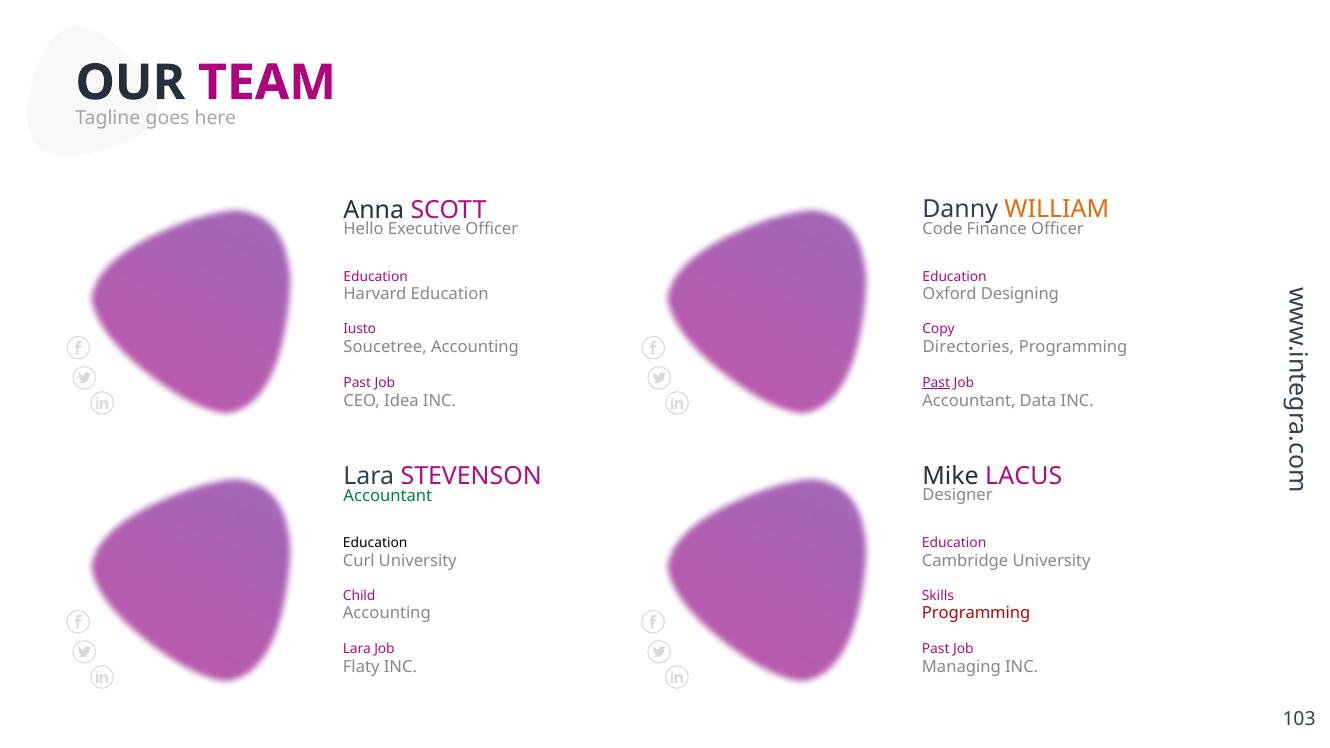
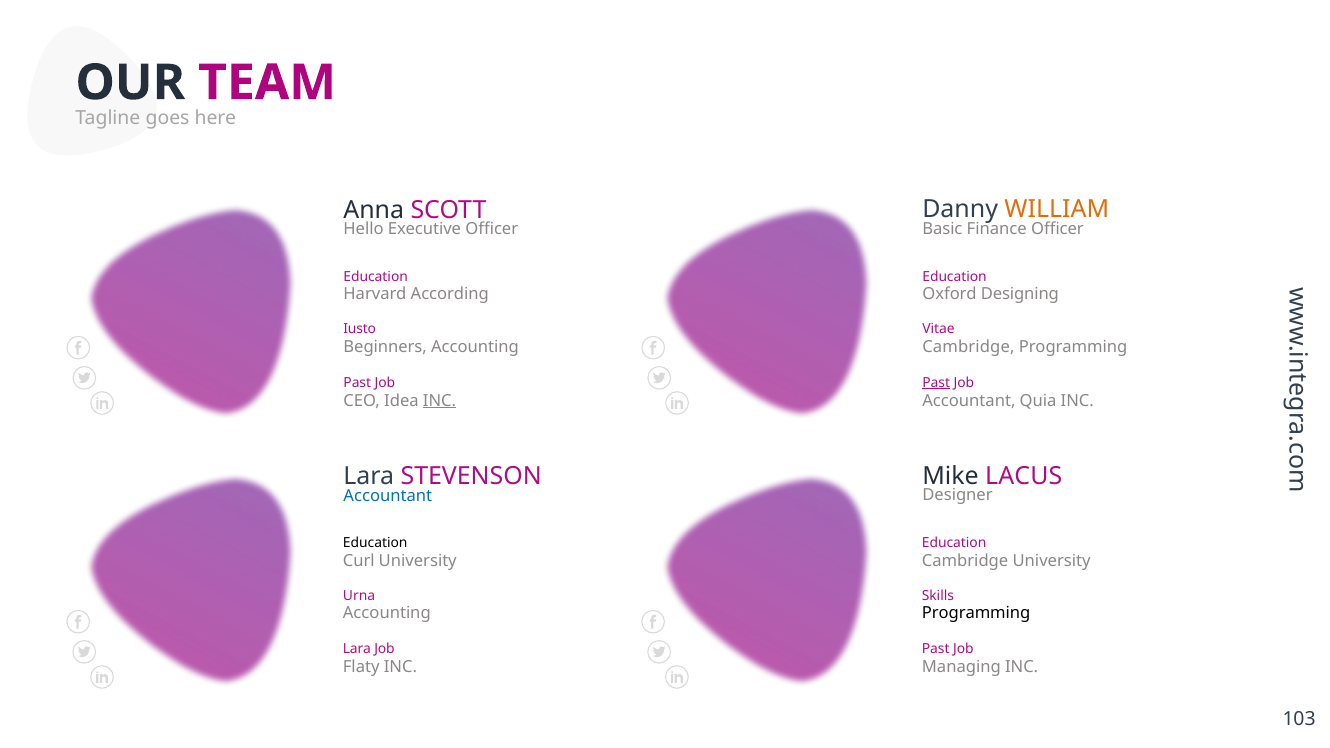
Code: Code -> Basic (942, 229)
Harvard Education: Education -> According (450, 294)
Copy: Copy -> Vitae (939, 329)
Soucetree: Soucetree -> Beginners (385, 347)
Directories: Directories -> Cambridge (968, 347)
INC underline: none -> present (440, 401)
Data: Data -> Quia (1038, 401)
Accountant colour: green -> blue (388, 496)
Child: Child -> Urna (359, 596)
Programming colour: red -> black (976, 613)
